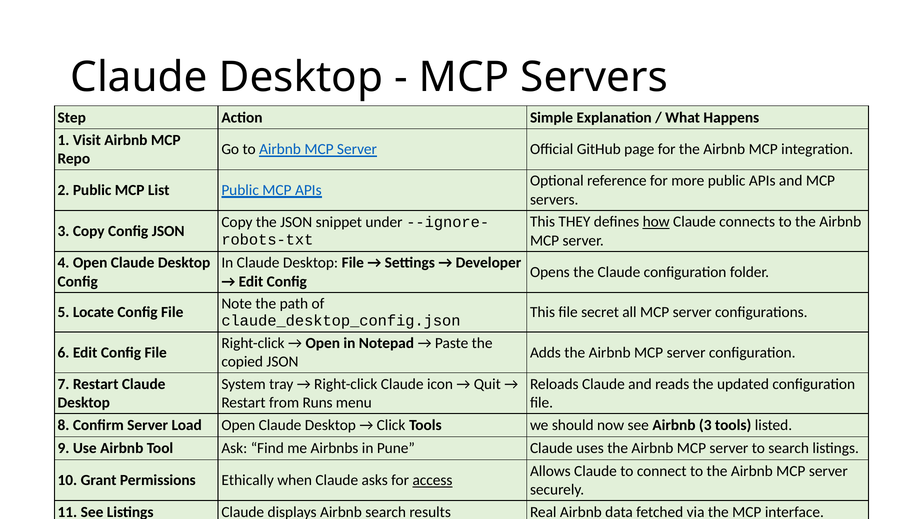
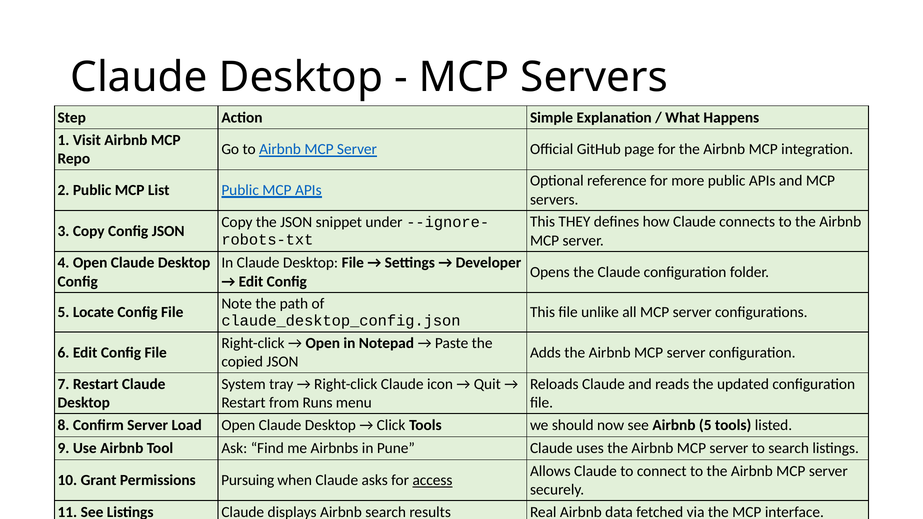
how underline: present -> none (656, 222)
secret: secret -> unlike (600, 312)
Airbnb 3: 3 -> 5 (705, 426)
Ethically: Ethically -> Pursuing (248, 481)
